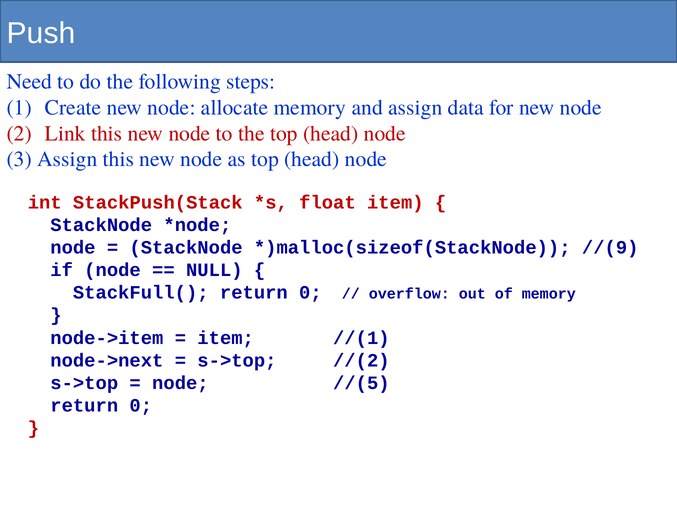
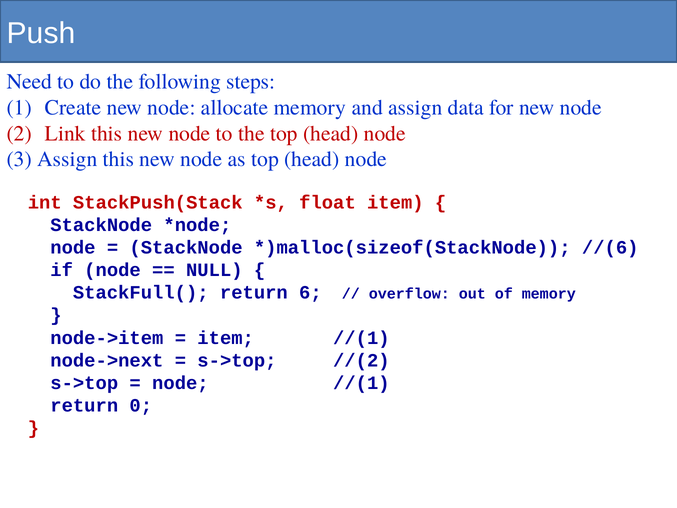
//(9: //(9 -> //(6 (610, 247)
StackFull( return 0: 0 -> 6 (310, 292)
node //(5: //(5 -> //(1 (361, 383)
